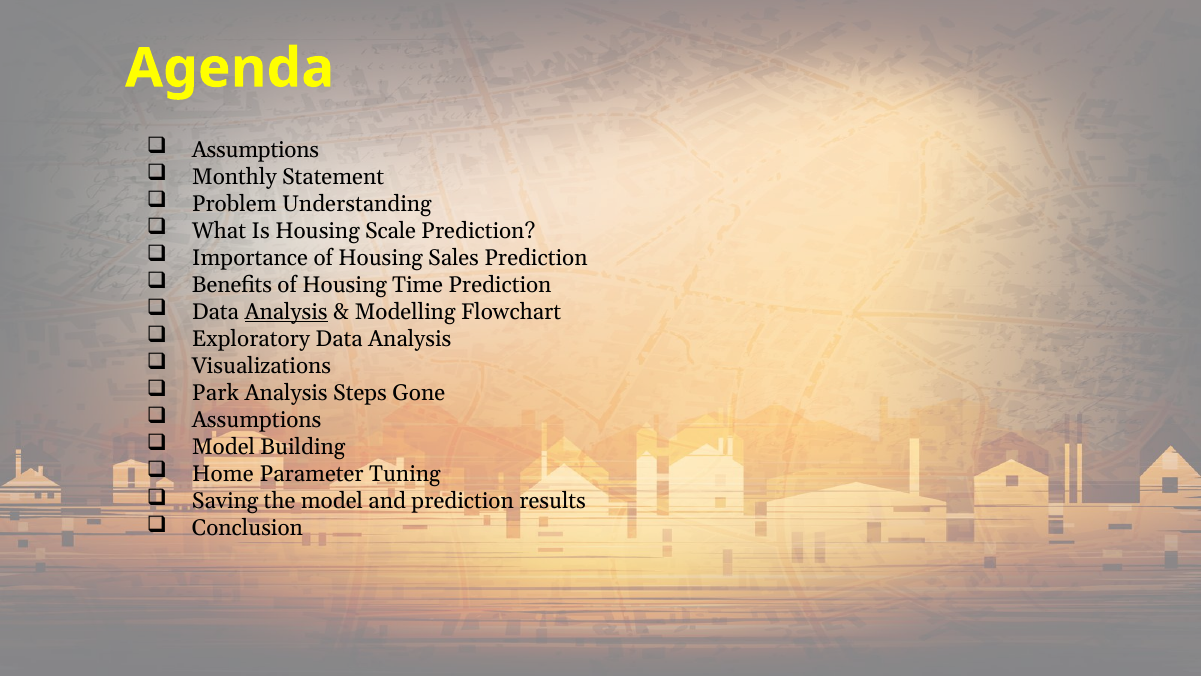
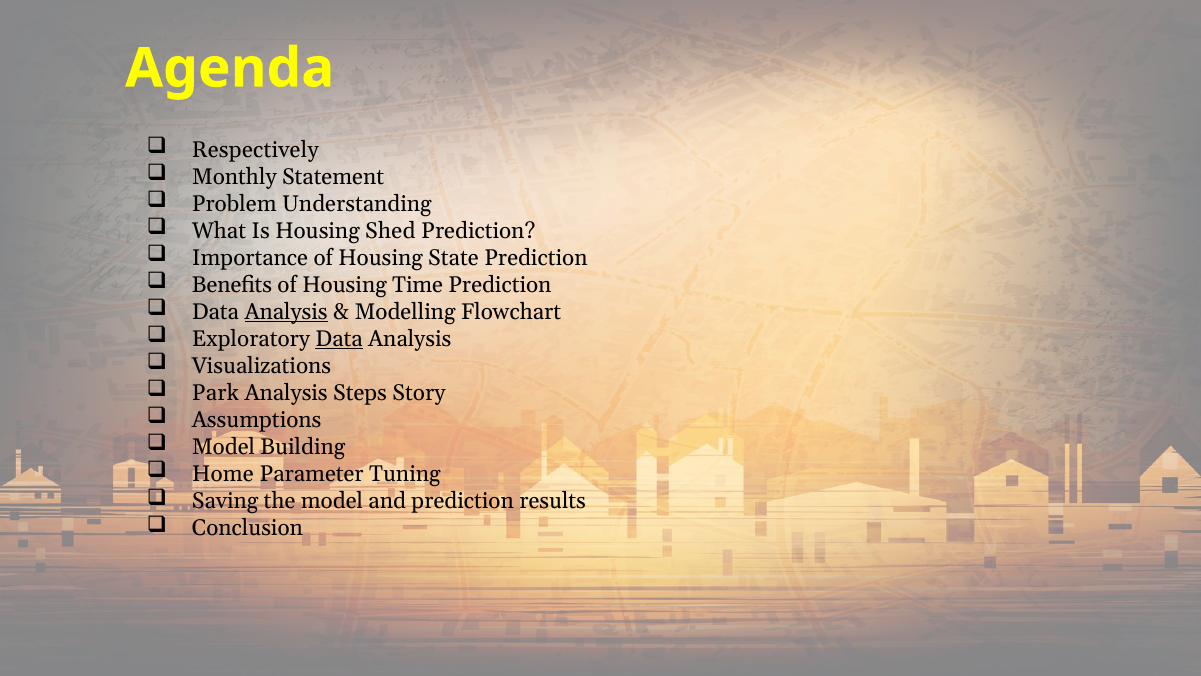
Assumptions: Assumptions -> Respectively (255, 150)
Scale: Scale -> Shed (390, 231)
Sales: Sales -> State (454, 258)
Data underline: none -> present (339, 339)
Gone: Gone -> Story (419, 393)
